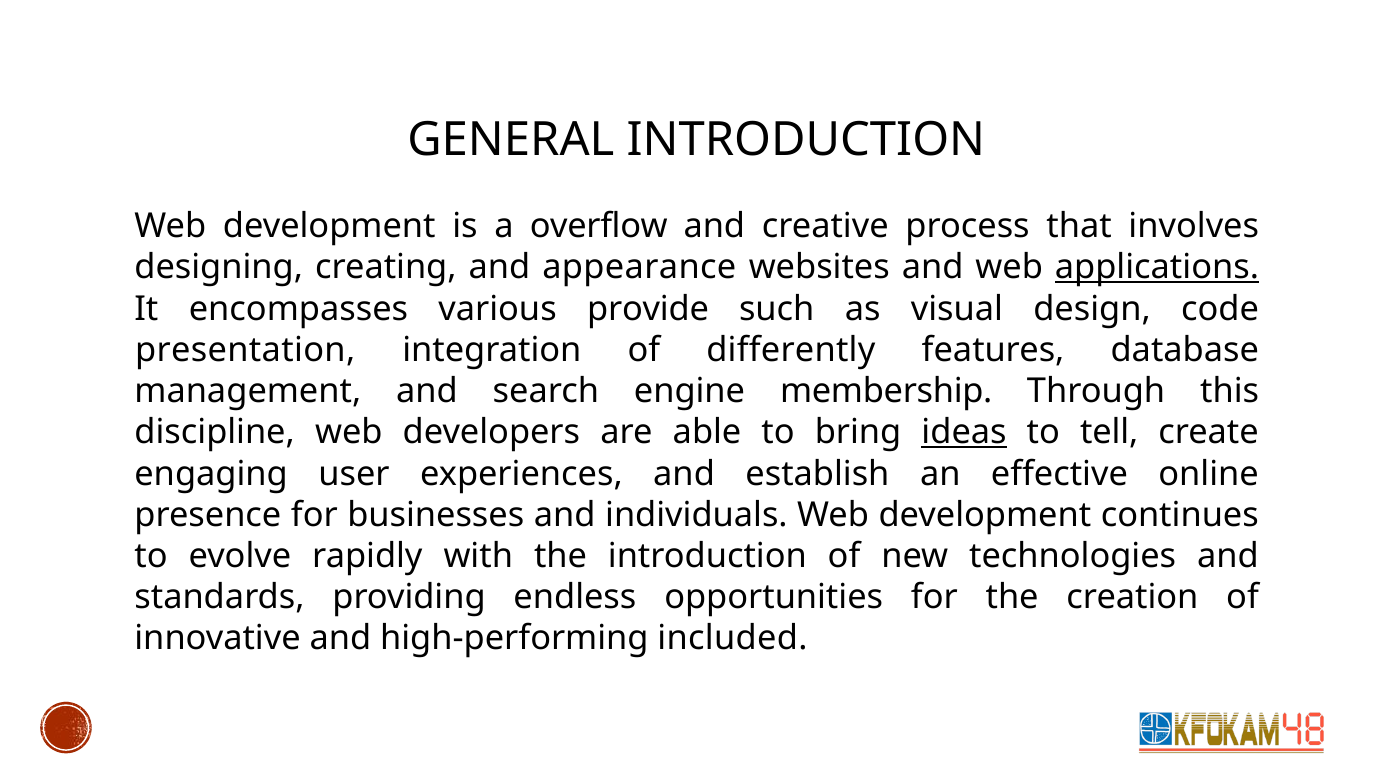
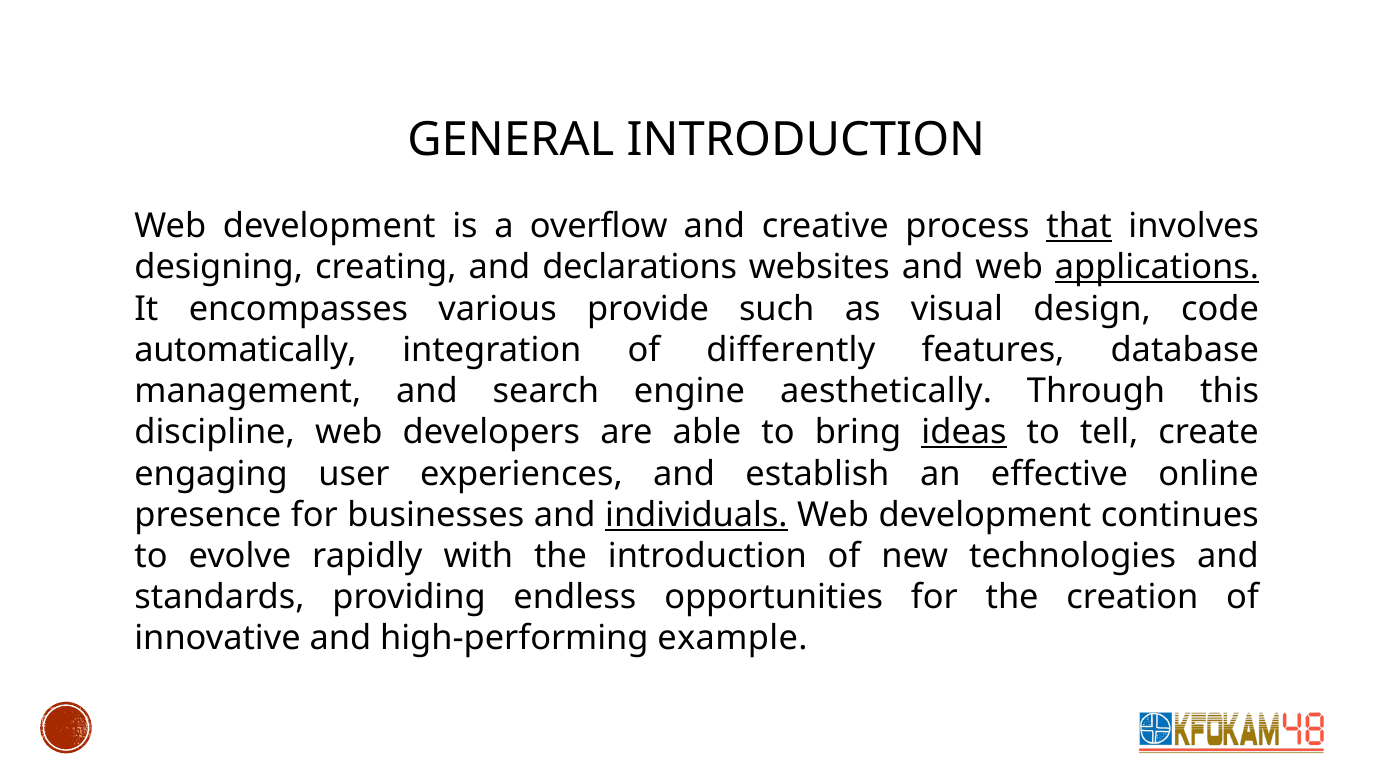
that underline: none -> present (1079, 226)
appearance: appearance -> declarations (640, 268)
presentation: presentation -> automatically (246, 350)
membership: membership -> aesthetically (886, 391)
individuals underline: none -> present (696, 515)
included: included -> example (732, 639)
